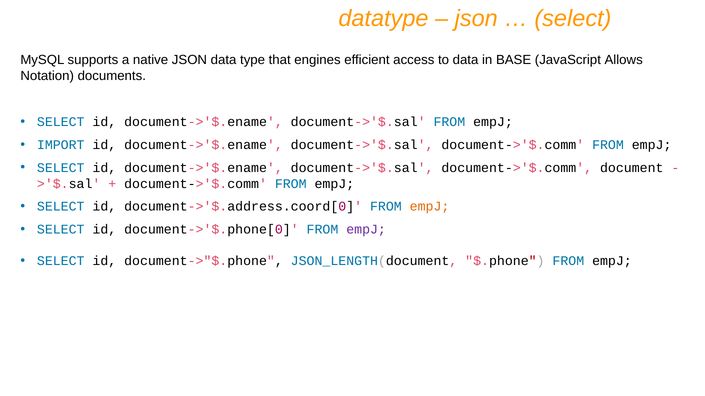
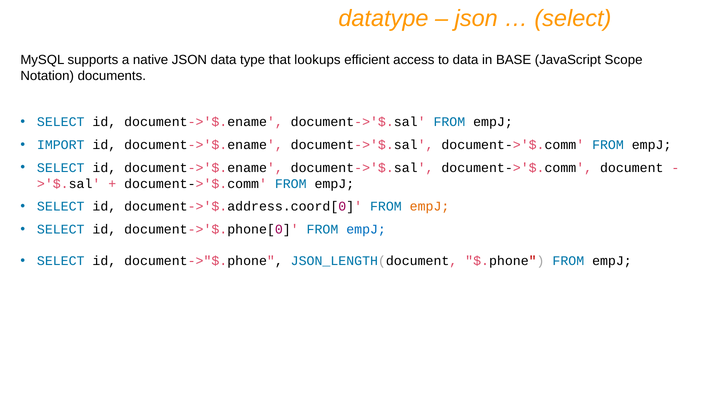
engines: engines -> lookups (317, 60)
Allows: Allows -> Scope (624, 60)
empJ colour: purple -> blue (366, 230)
